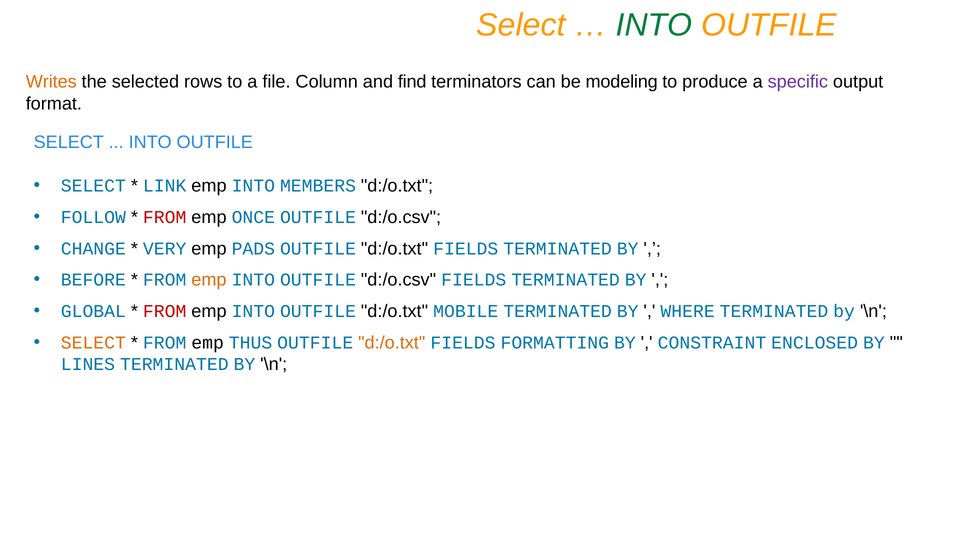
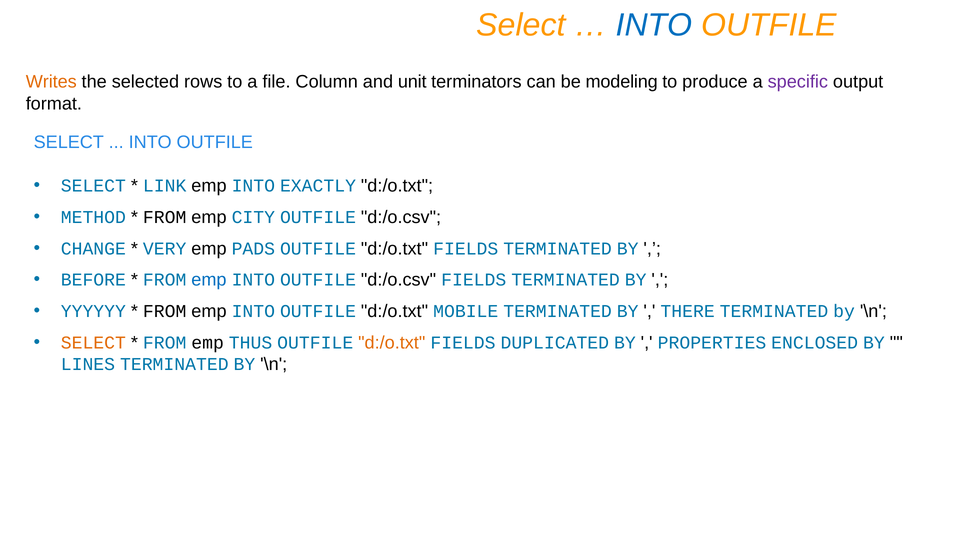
INTO colour: green -> blue (654, 25)
find: find -> unit (412, 82)
MEMBERS: MEMBERS -> EXACTLY (318, 186)
FOLLOW: FOLLOW -> METHOD (93, 217)
FROM colour: red -> black (165, 217)
ONCE: ONCE -> CITY (253, 217)
emp colour: orange -> blue (209, 280)
GLOBAL: GLOBAL -> YYYYYY (93, 311)
FROM colour: red -> black (165, 311)
WHERE: WHERE -> THERE (688, 311)
FORMATTING: FORMATTING -> DUPLICATED (555, 342)
CONSTRAINT: CONSTRAINT -> PROPERTIES (712, 342)
